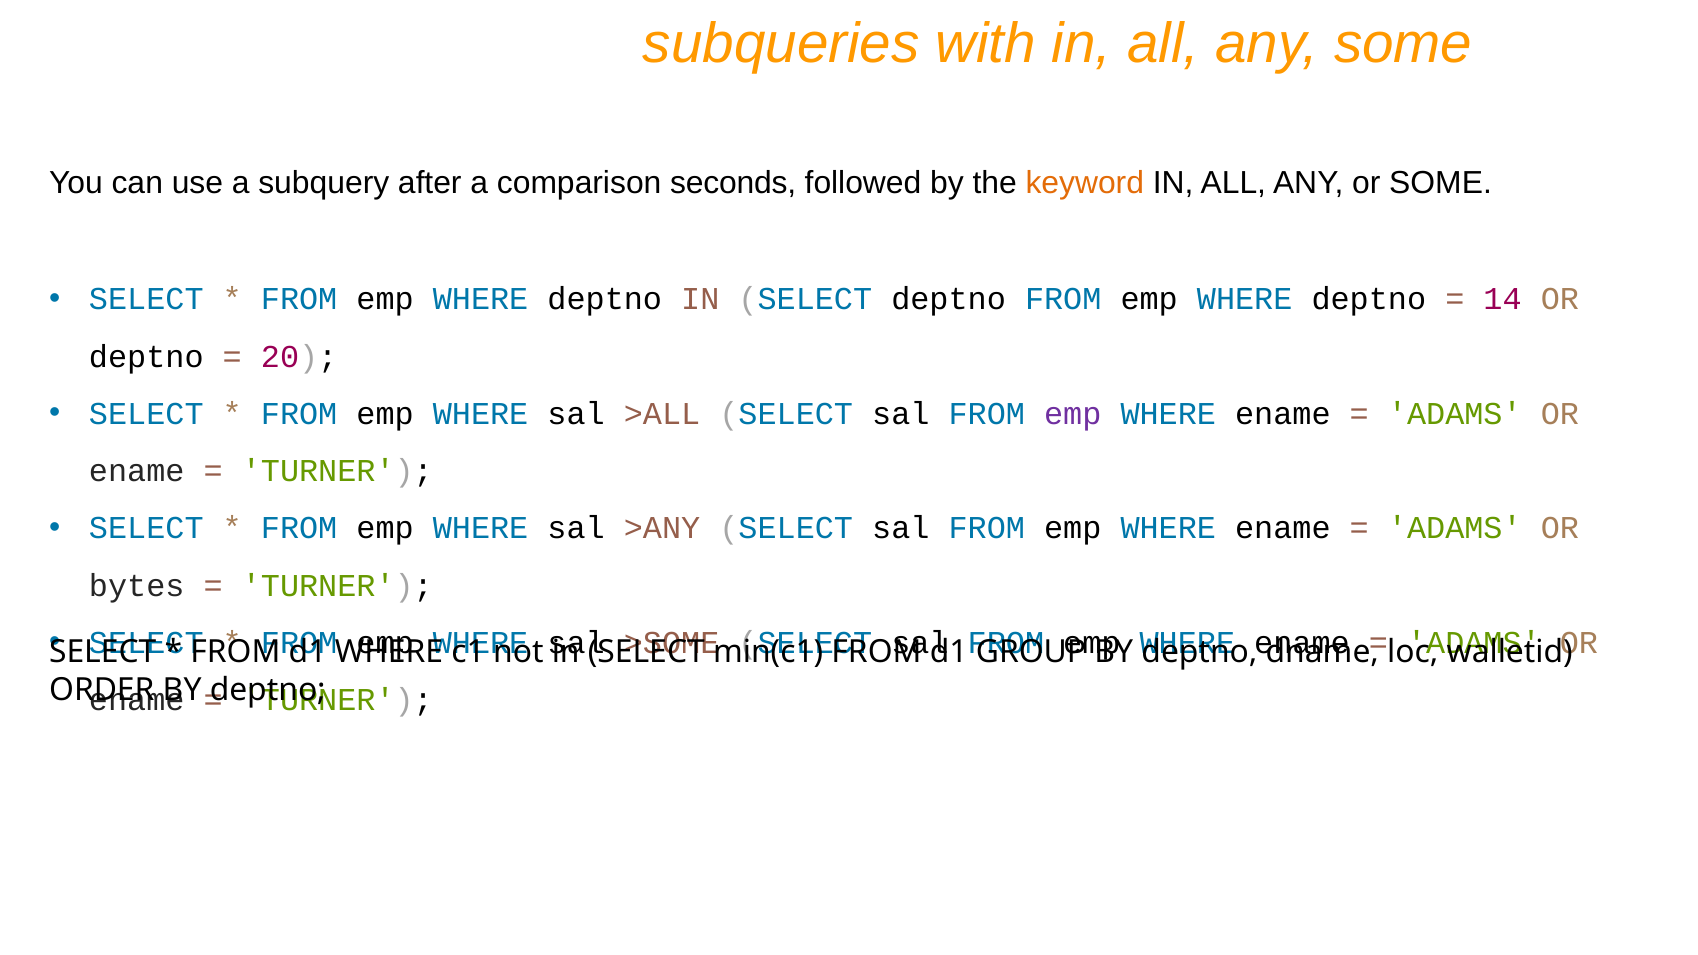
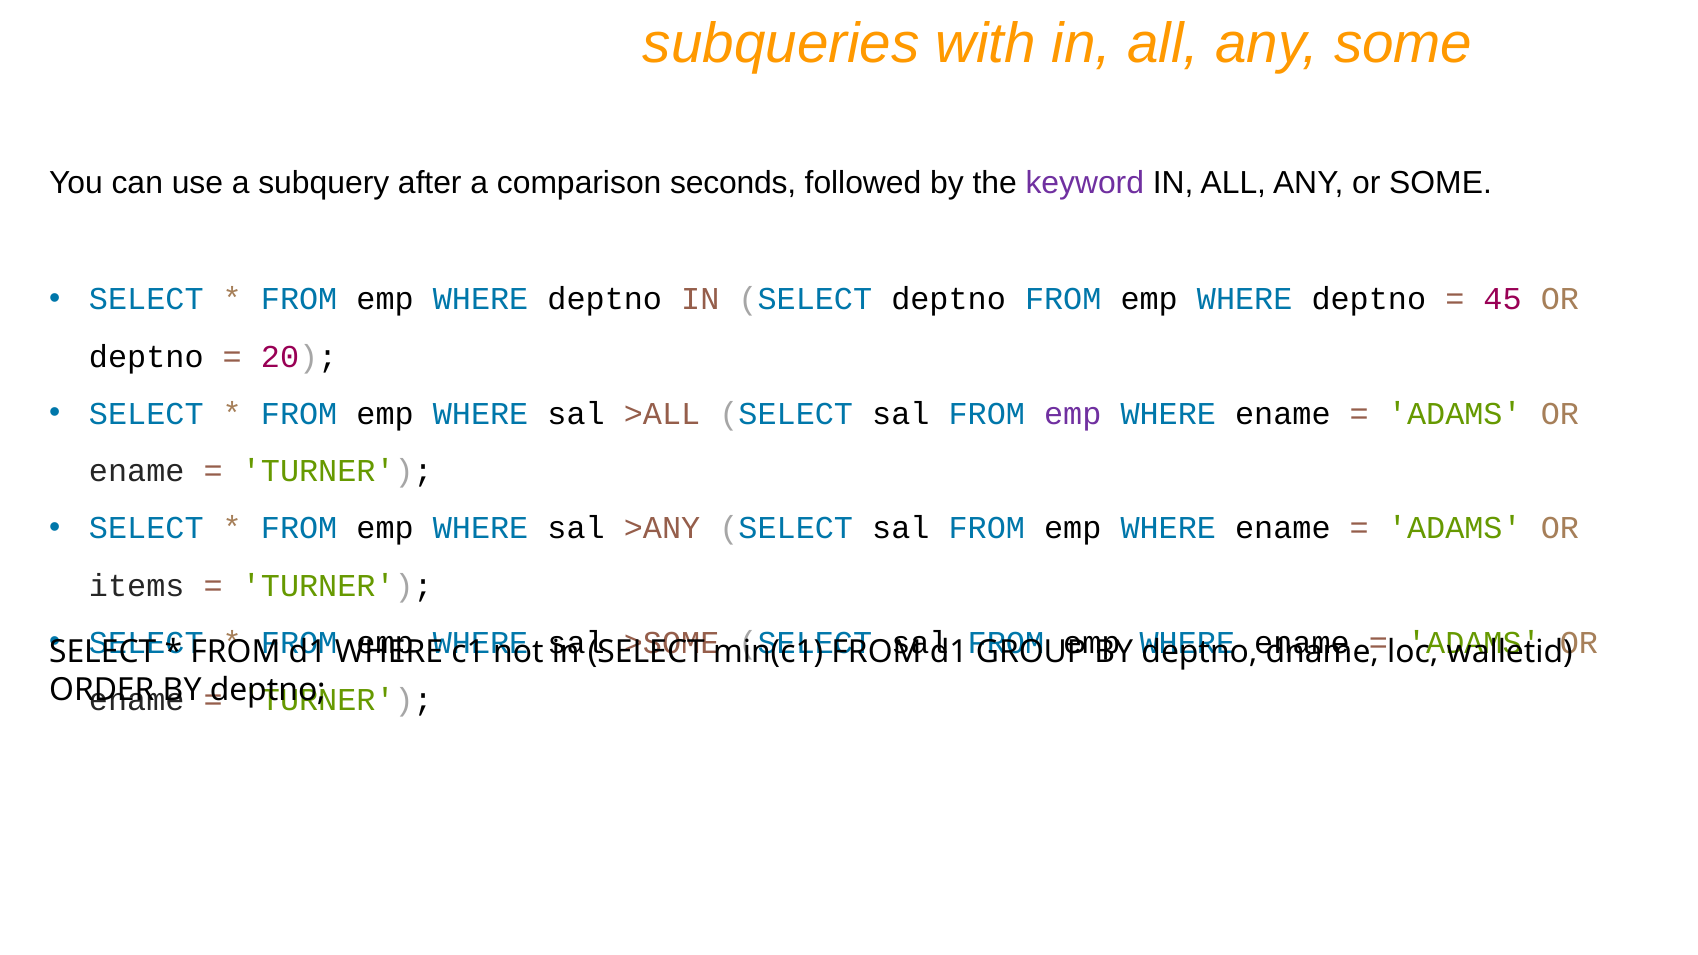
keyword colour: orange -> purple (1085, 183)
14: 14 -> 45 (1503, 299)
bytes: bytes -> items (137, 586)
